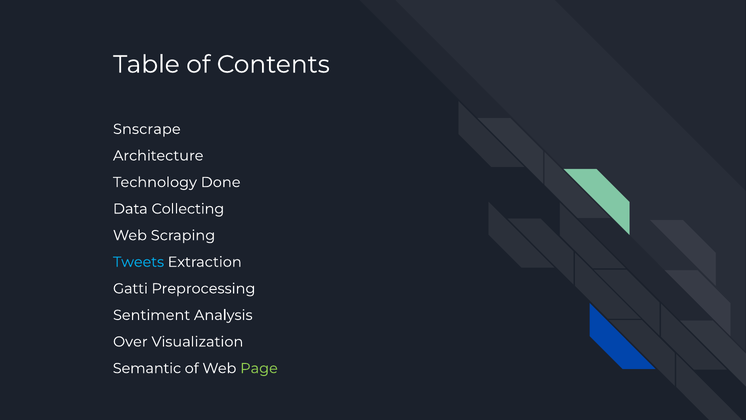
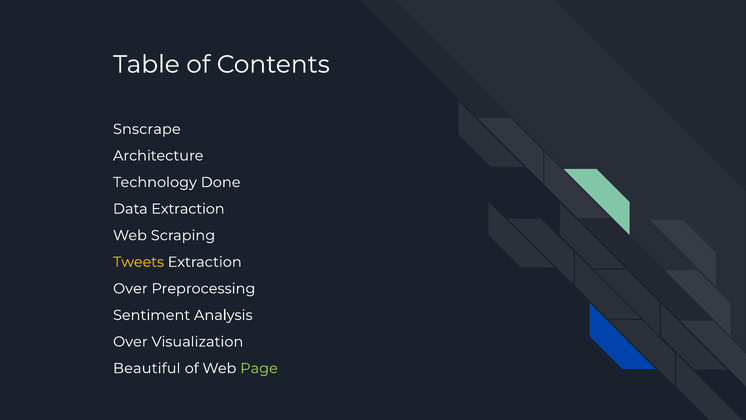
Data Collecting: Collecting -> Extraction (188, 209)
Tweets colour: light blue -> yellow (139, 262)
Gatti: Gatti -> Over (130, 288)
Semantic: Semantic -> Beautiful (147, 368)
